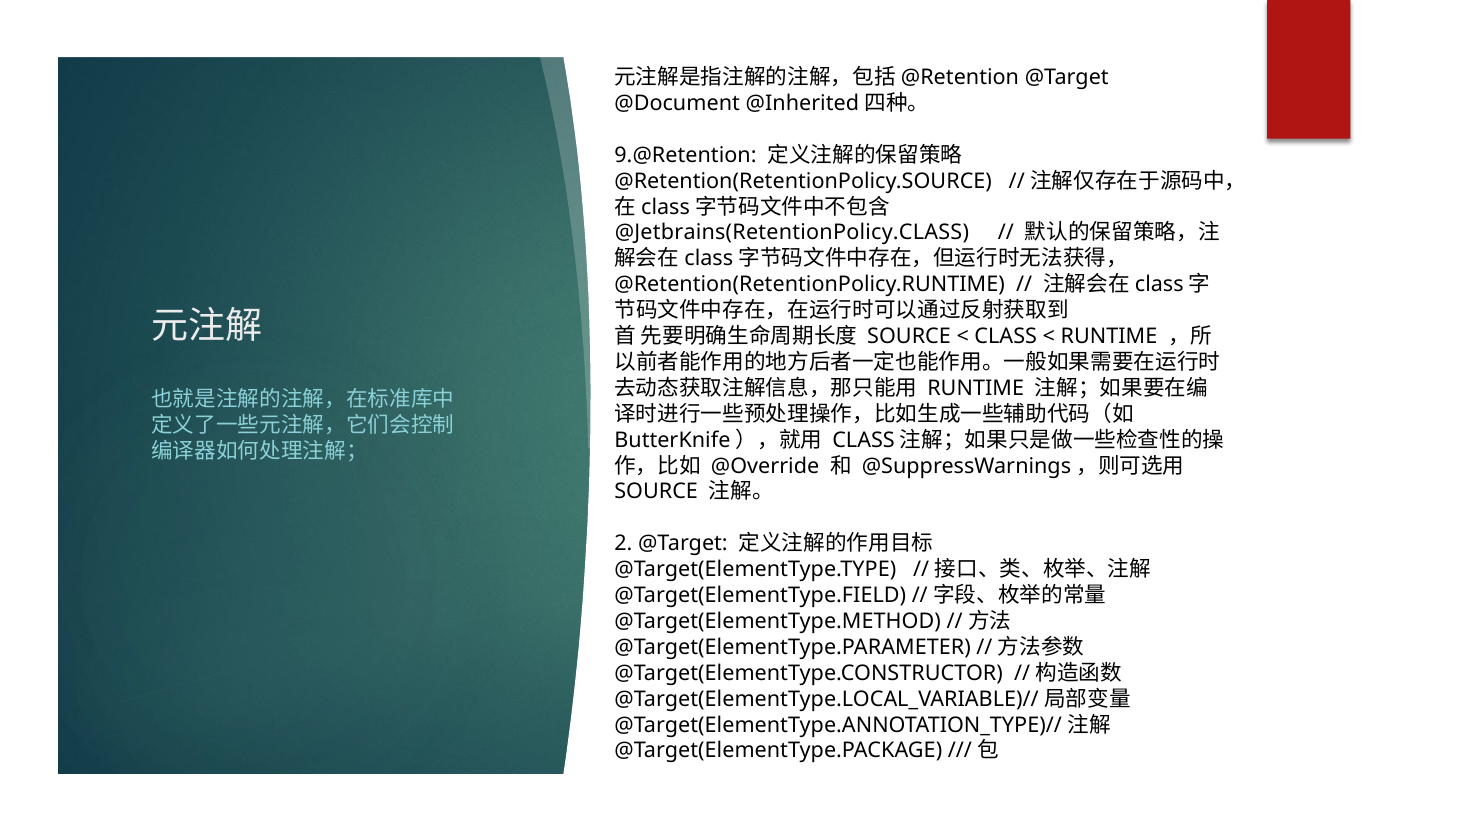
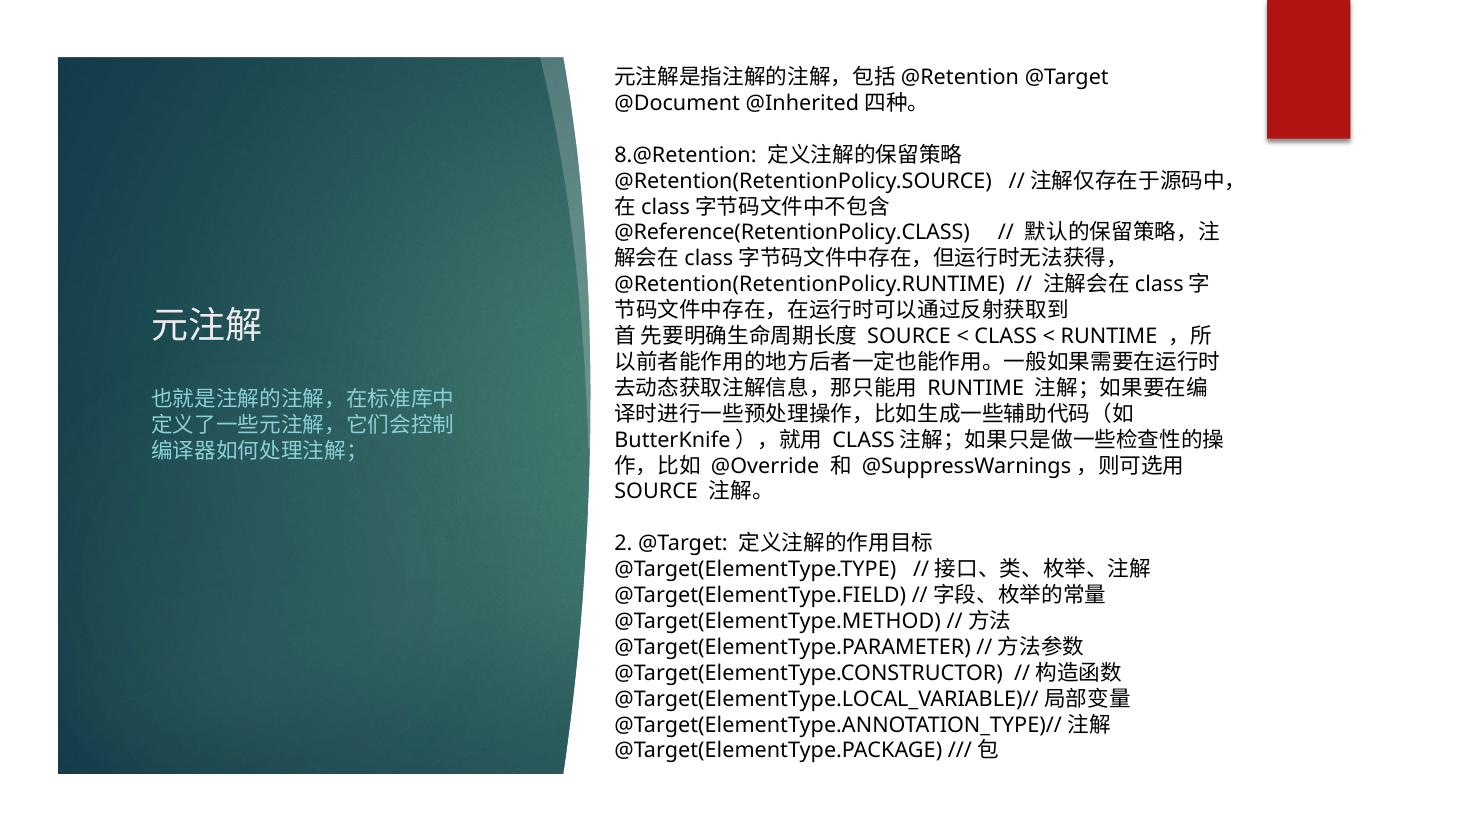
9.@Retention: 9.@Retention -> 8.@Retention (685, 155)
@Jetbrains(RetentionPolicy.CLASS: @Jetbrains(RetentionPolicy.CLASS -> @Reference(RetentionPolicy.CLASS (792, 233)
